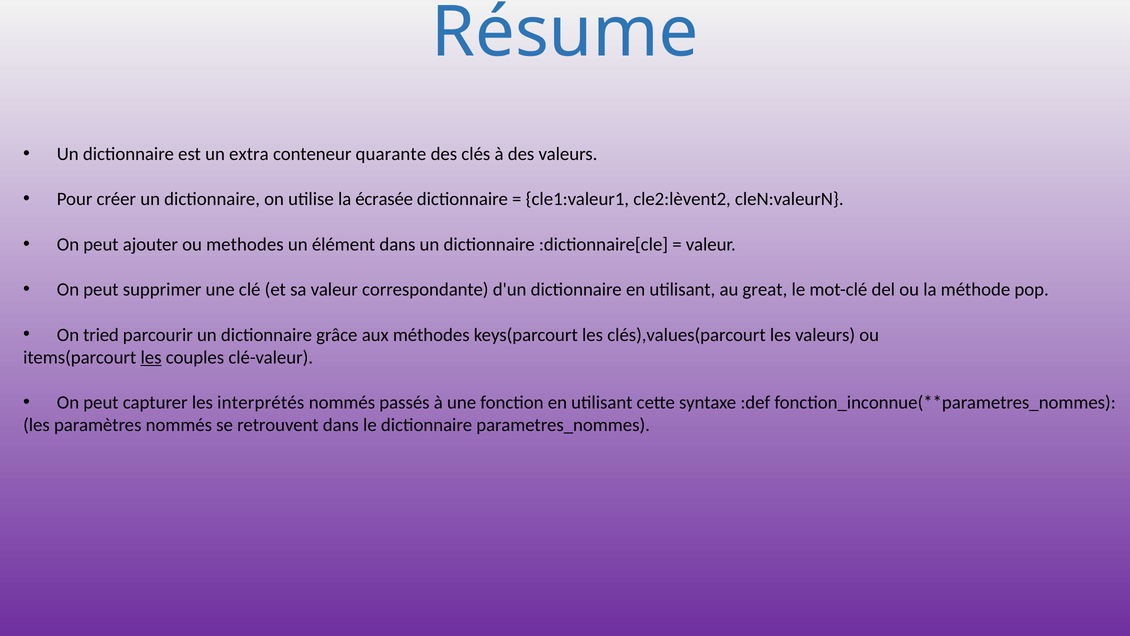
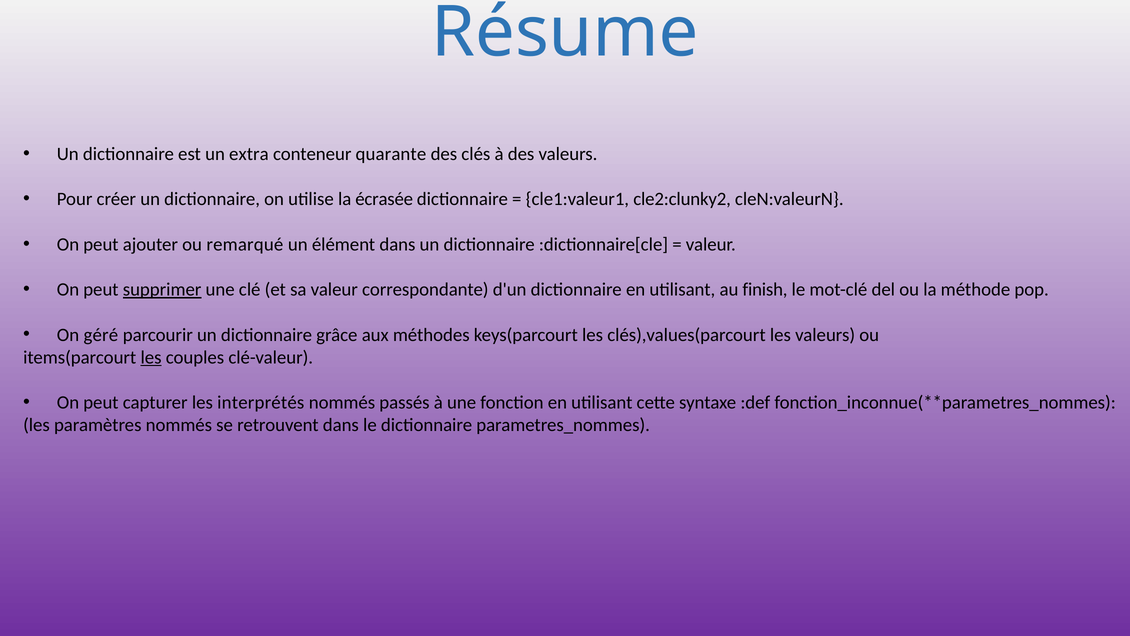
cle2:lèvent2: cle2:lèvent2 -> cle2:clunky2 (682, 199)
methodes: methodes -> remarqué (245, 244)
supprimer underline: none -> present (162, 289)
great: great -> finish (765, 289)
tried: tried -> géré (101, 335)
